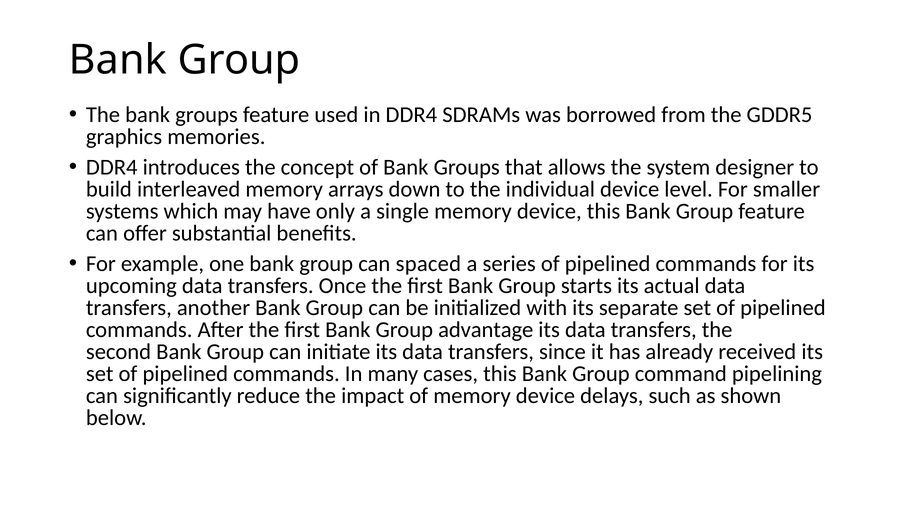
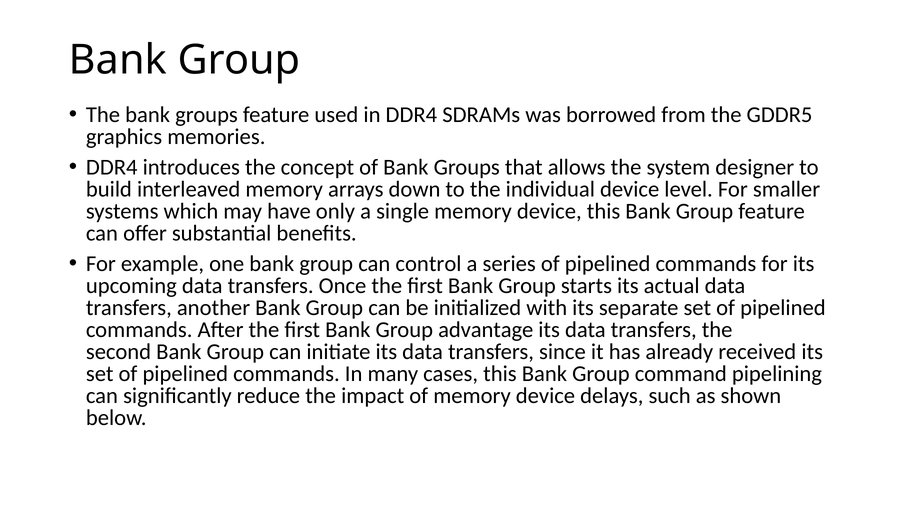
spaced: spaced -> control (428, 264)
